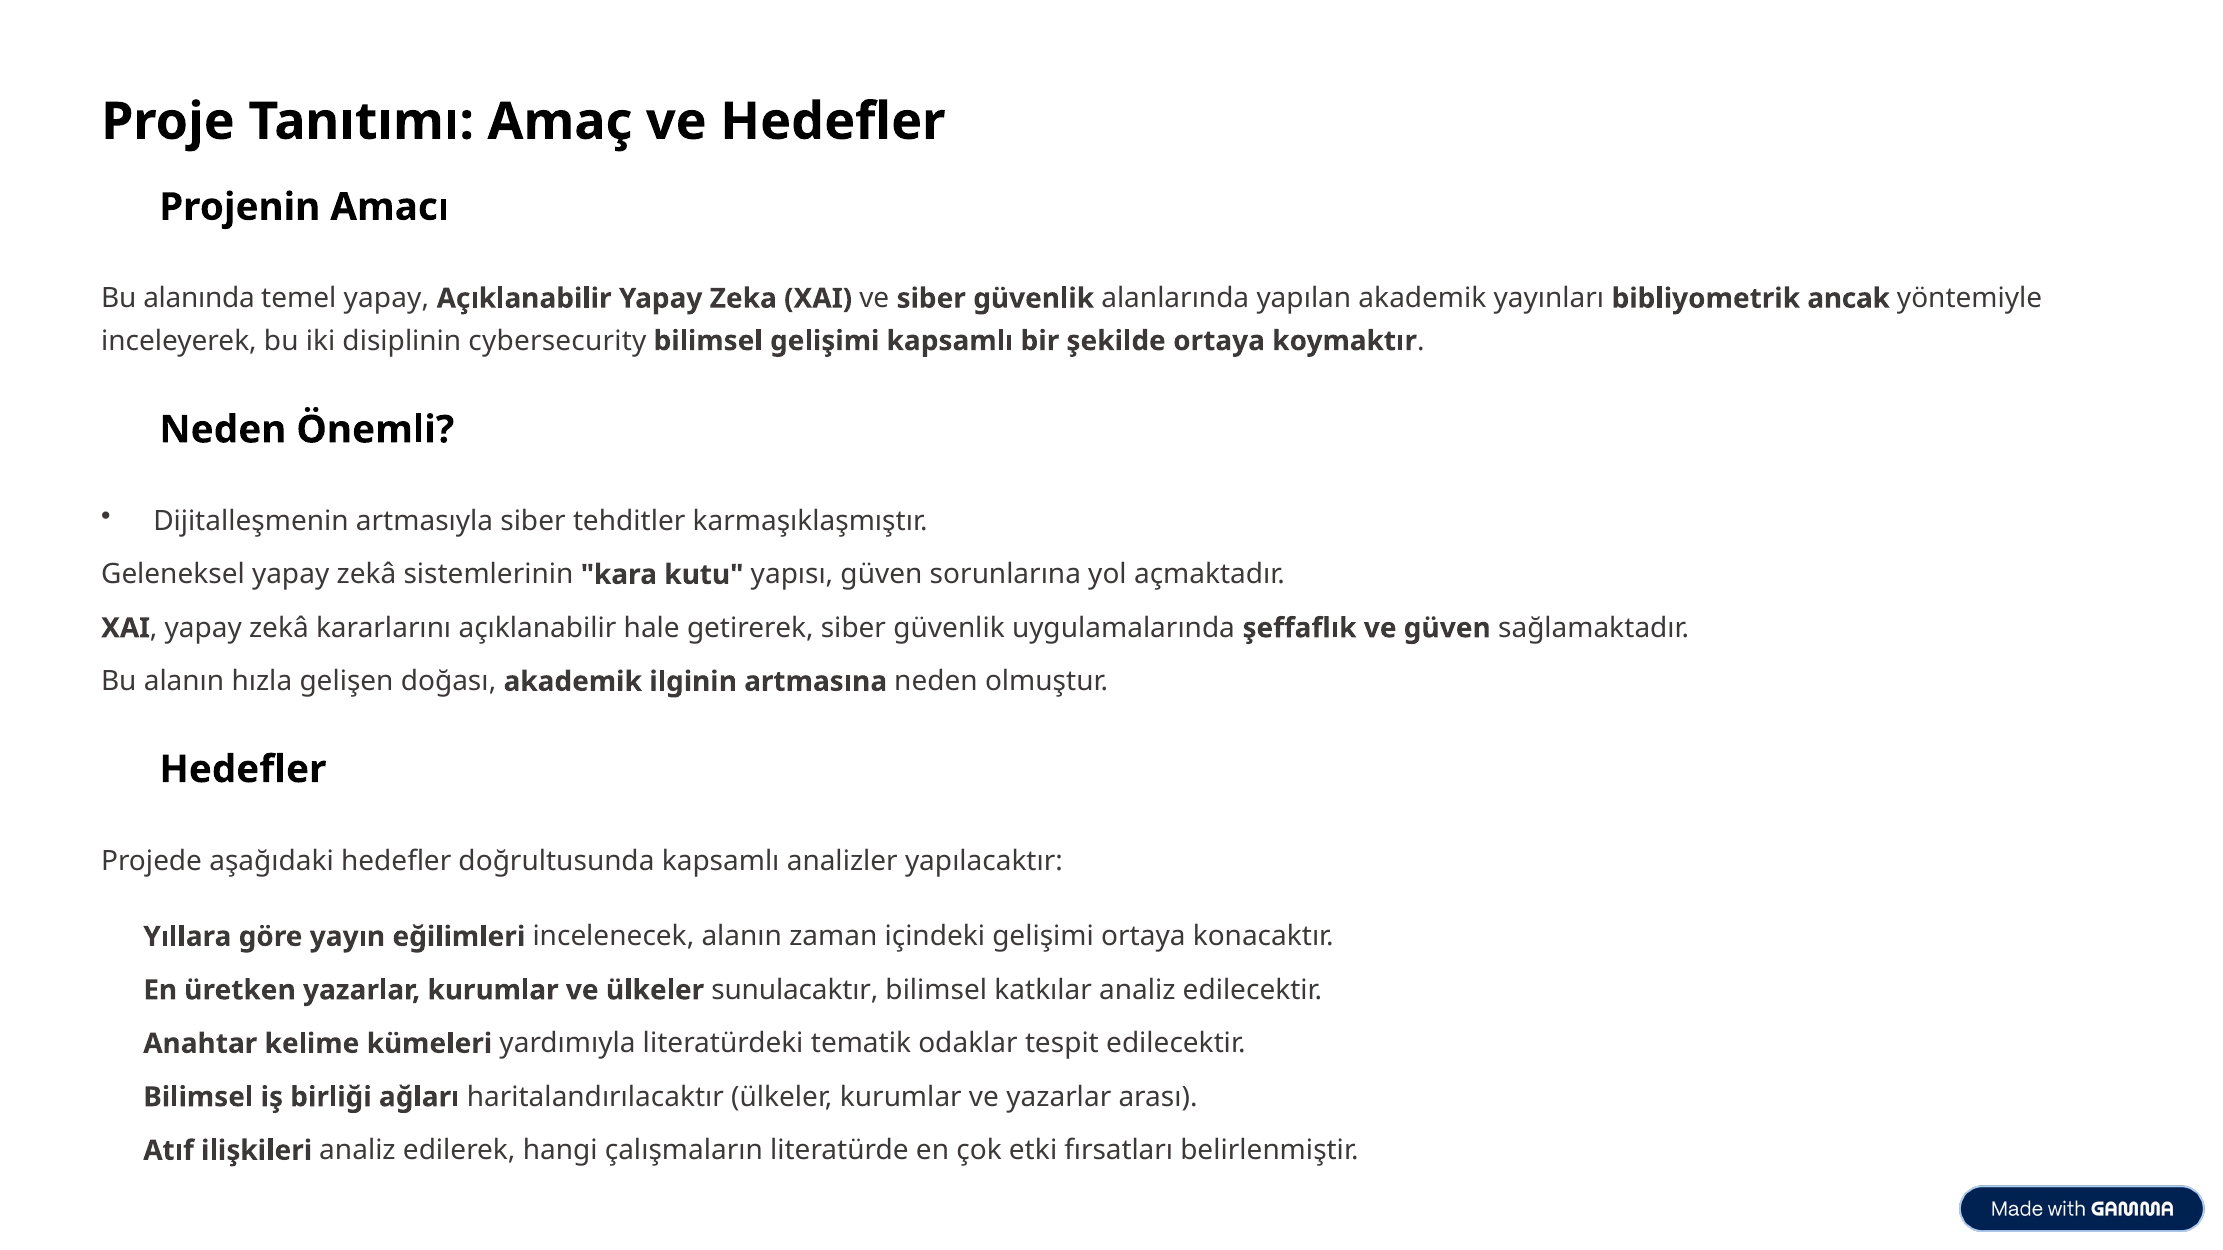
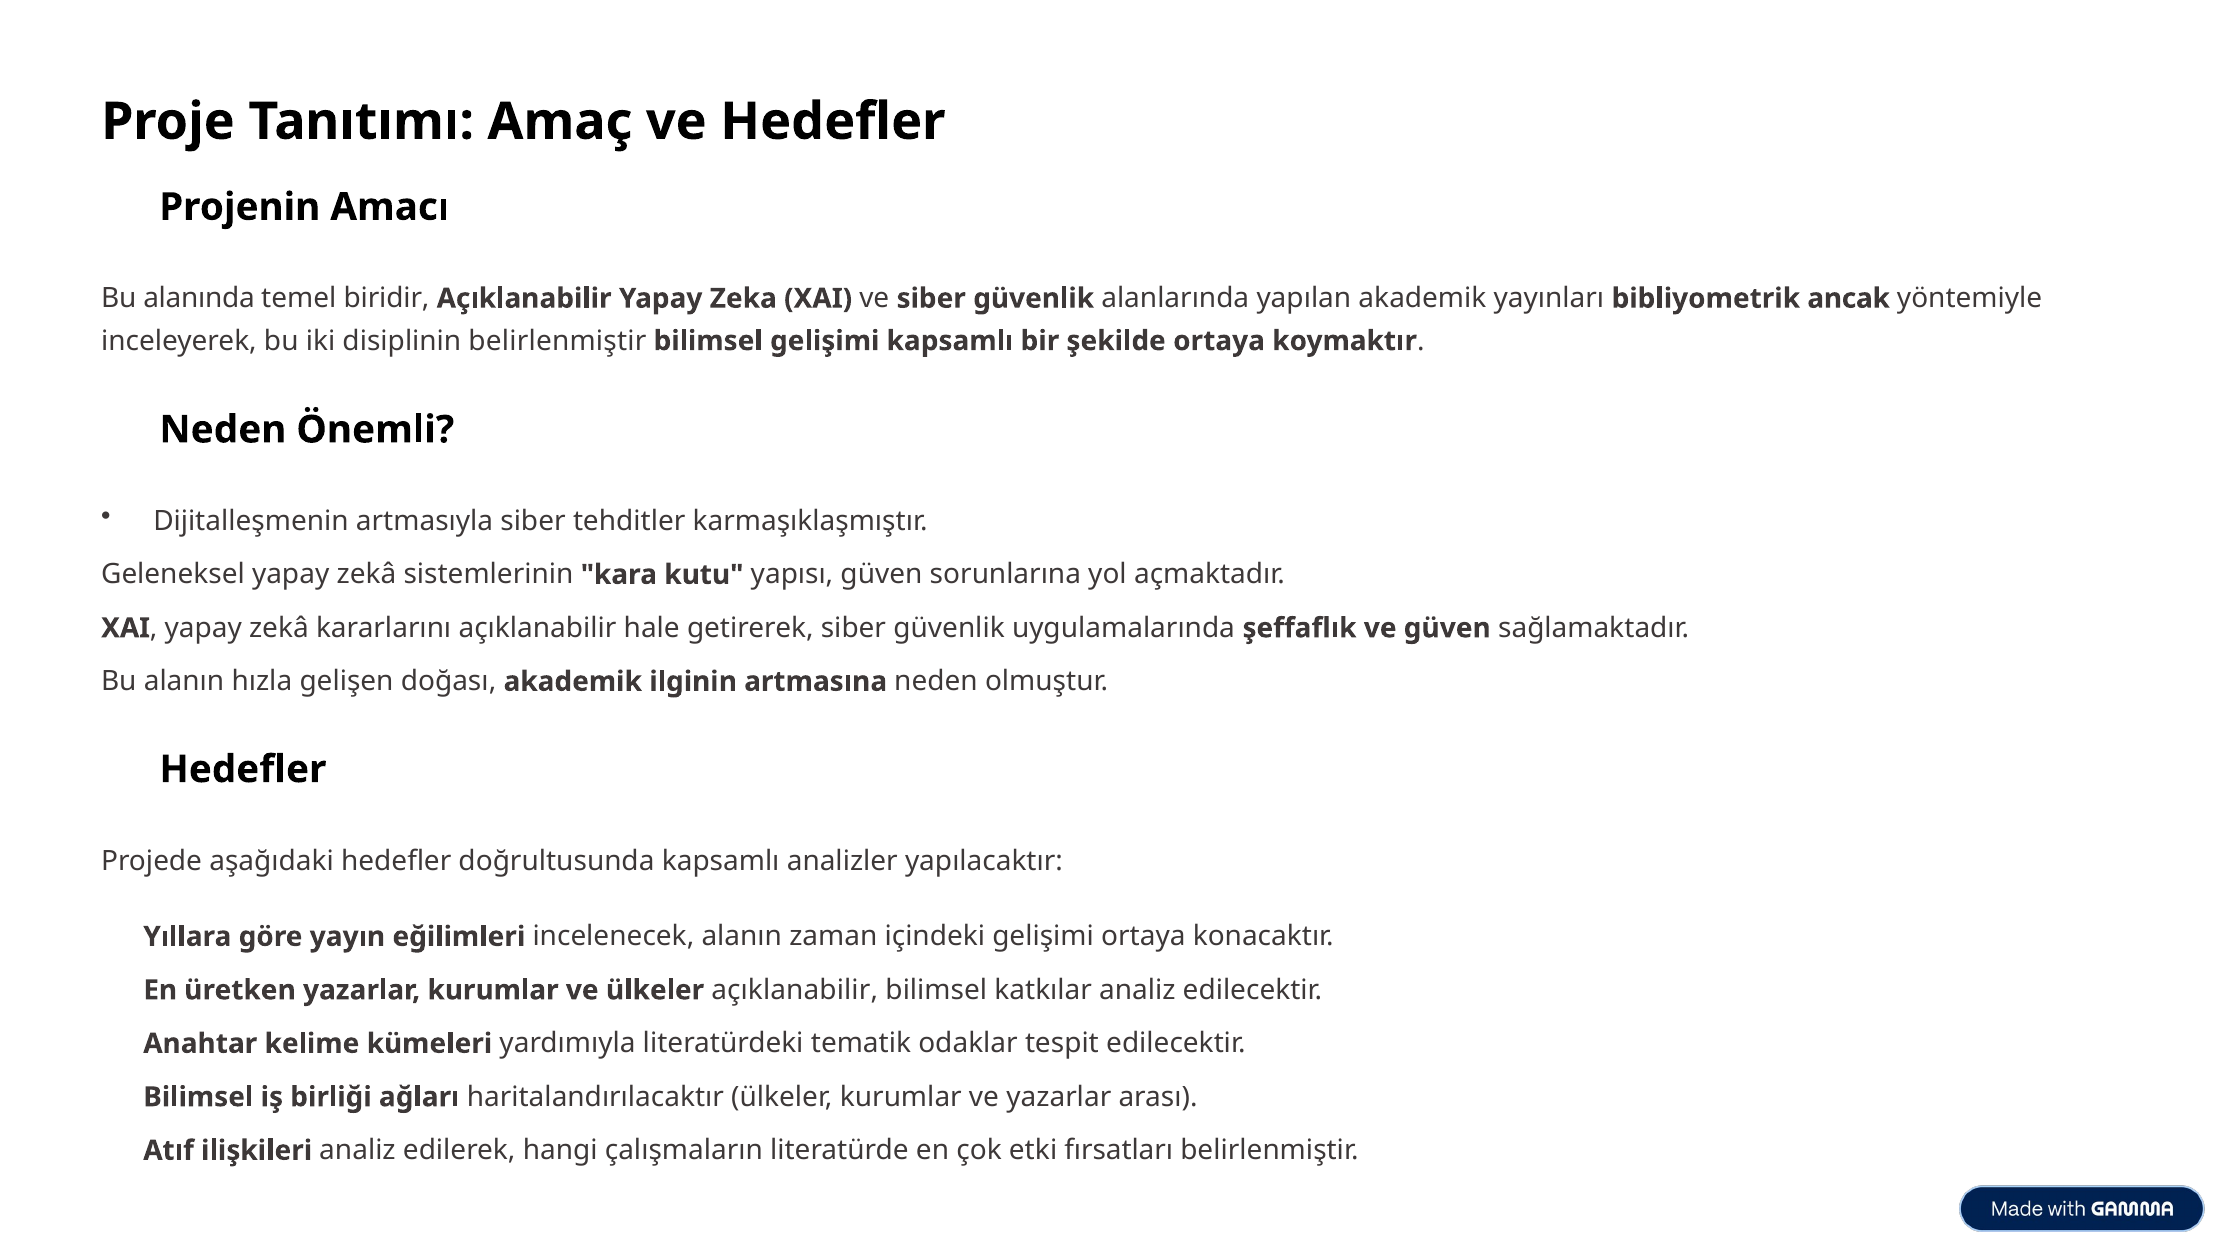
temel yapay: yapay -> biridir (387, 299)
disiplinin cybersecurity: cybersecurity -> belirlenmiştir (557, 341)
ülkeler sunulacaktır: sunulacaktır -> açıklanabilir (795, 991)
